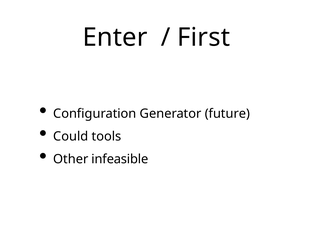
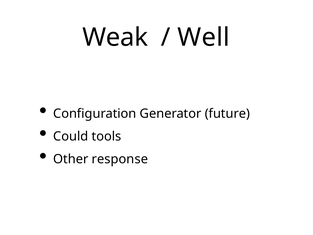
Enter: Enter -> Weak (115, 37)
First: First -> Well (204, 37)
infeasible: infeasible -> response (120, 159)
